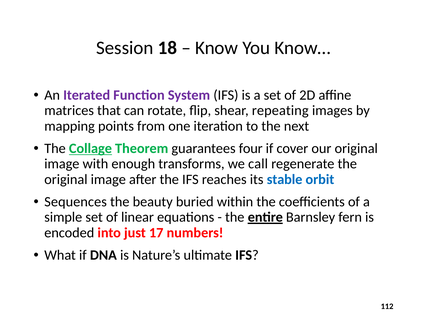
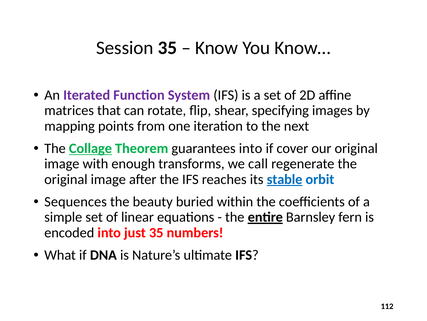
Session 18: 18 -> 35 (167, 48)
repeating: repeating -> specifying (280, 110)
guarantees four: four -> into (251, 148)
stable underline: none -> present (285, 179)
just 17: 17 -> 35 (156, 232)
